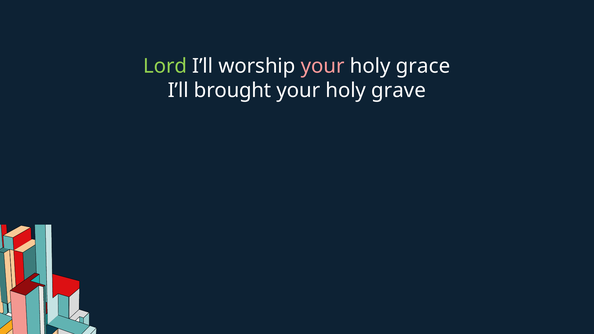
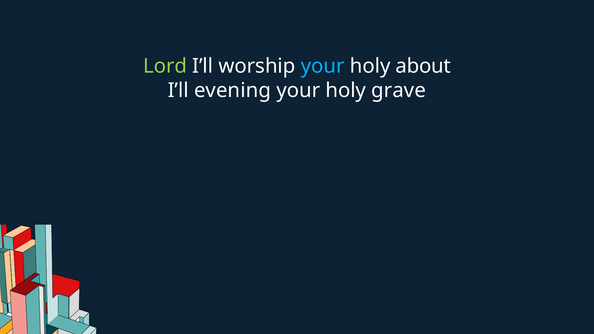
your colour: pink -> light blue (323, 66)
grace: grace -> about (423, 66)
brought: brought -> evening (232, 91)
